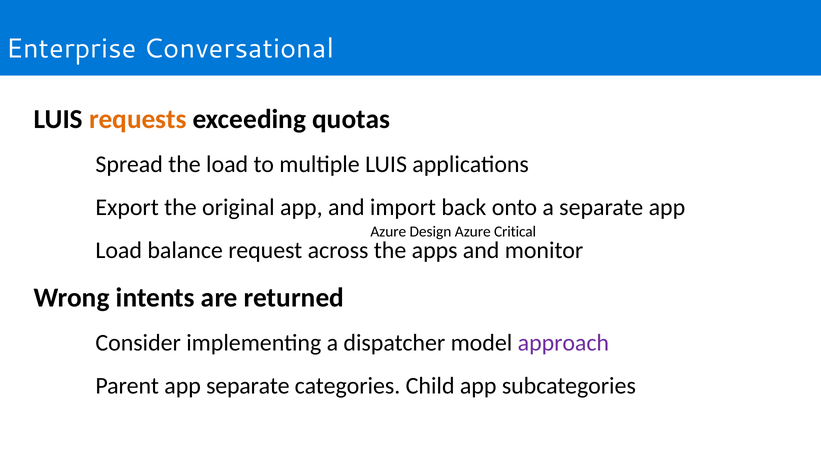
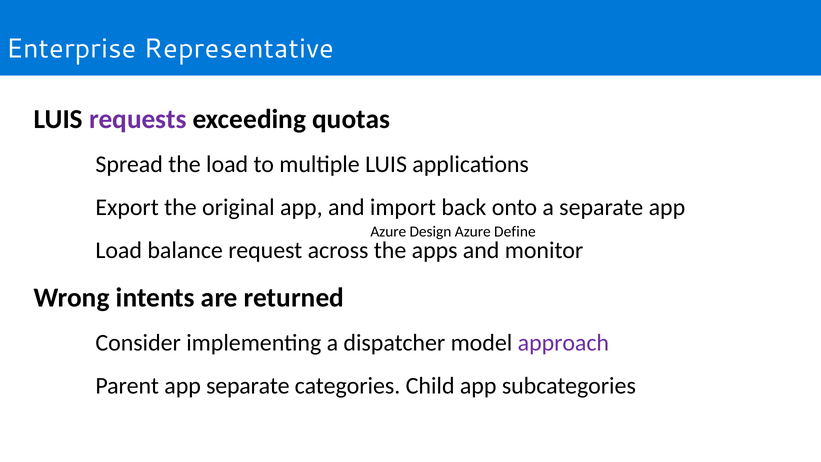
Conversational: Conversational -> Representative (239, 49)
requests colour: orange -> purple (138, 119)
Critical: Critical -> Define (515, 232)
